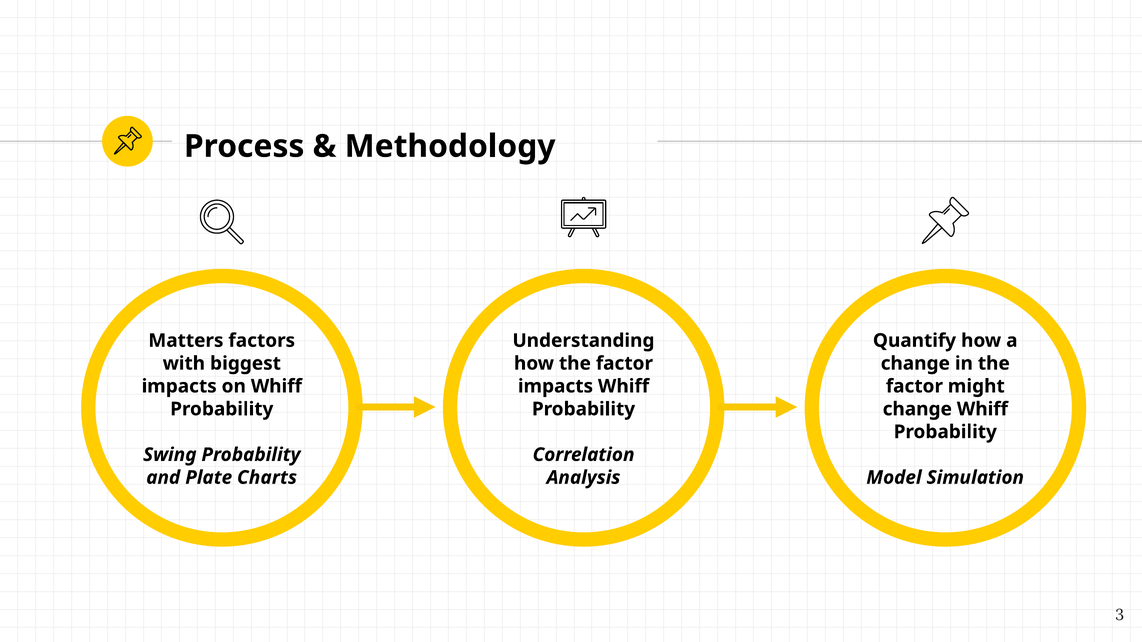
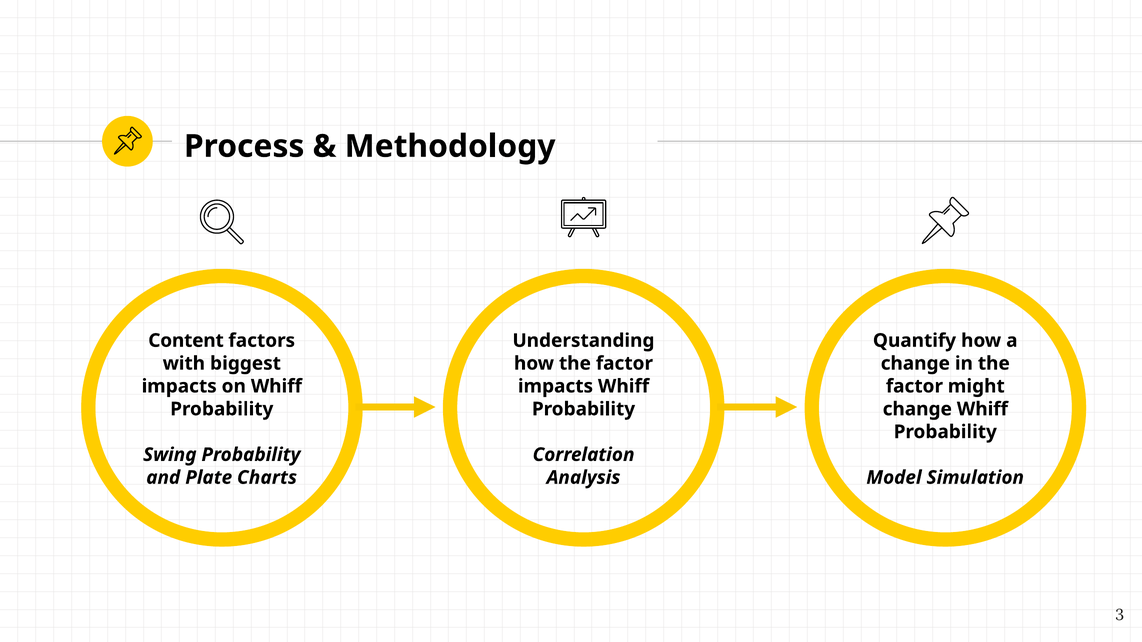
Matters: Matters -> Content (186, 341)
